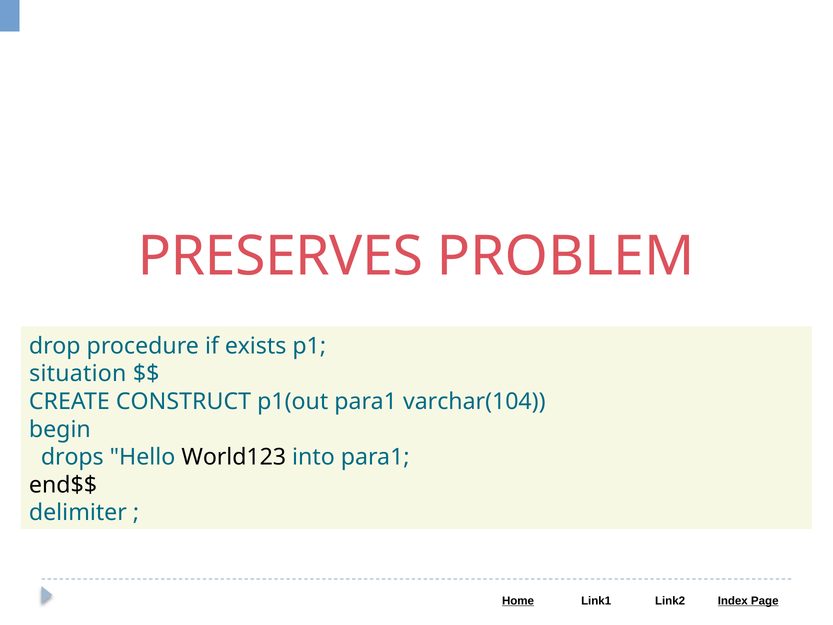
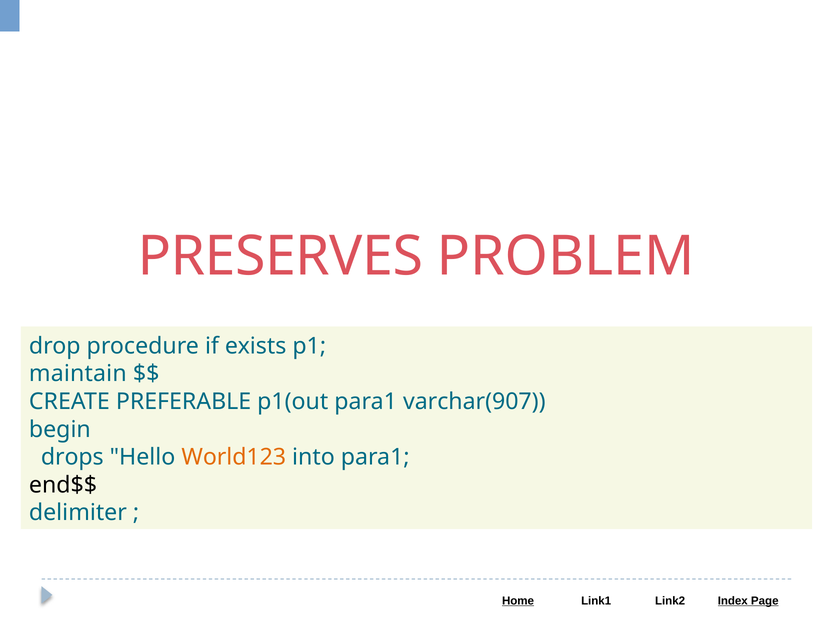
situation: situation -> maintain (78, 374)
CONSTRUCT: CONSTRUCT -> PREFERABLE (184, 401)
varchar(104: varchar(104 -> varchar(907 (474, 401)
World123 colour: black -> orange (234, 457)
